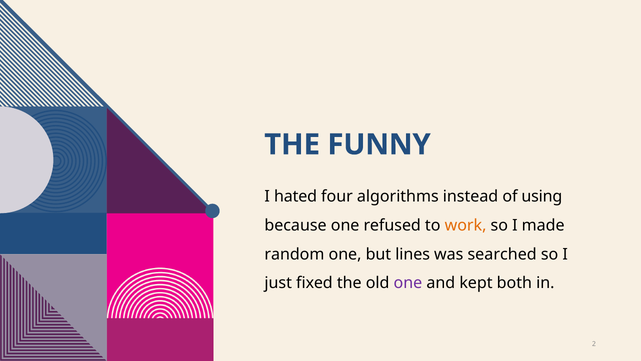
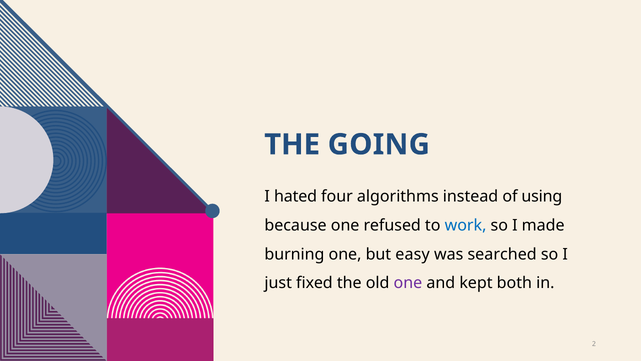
FUNNY: FUNNY -> GOING (379, 144)
work colour: orange -> blue (466, 225)
random: random -> burning (294, 254)
lines: lines -> easy (413, 254)
